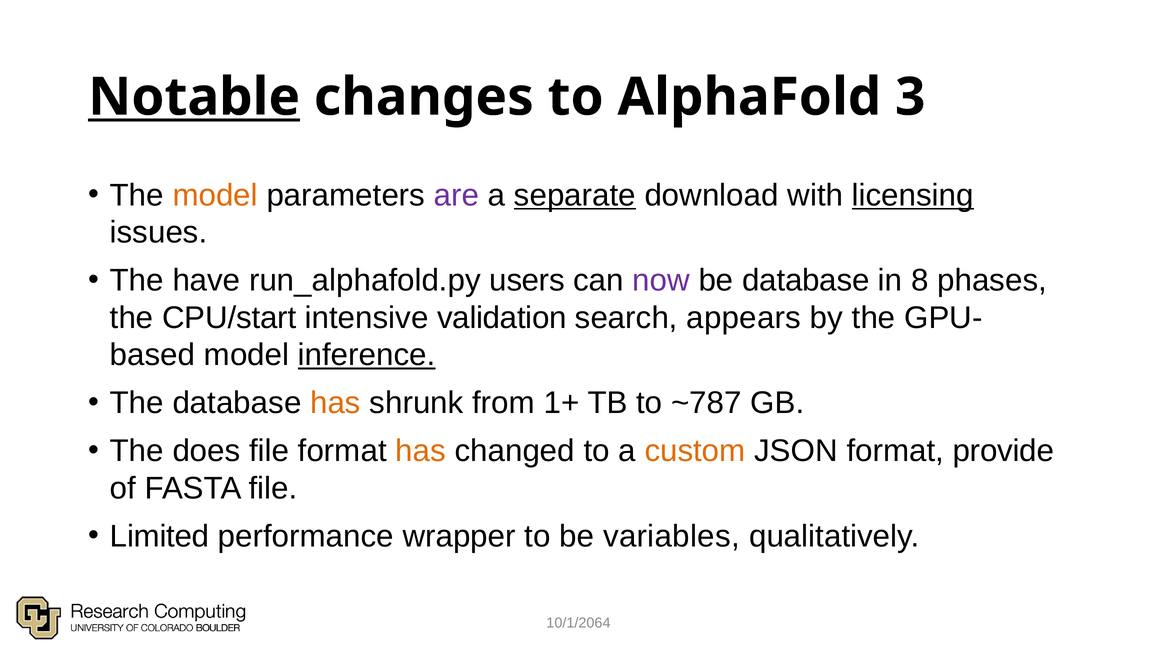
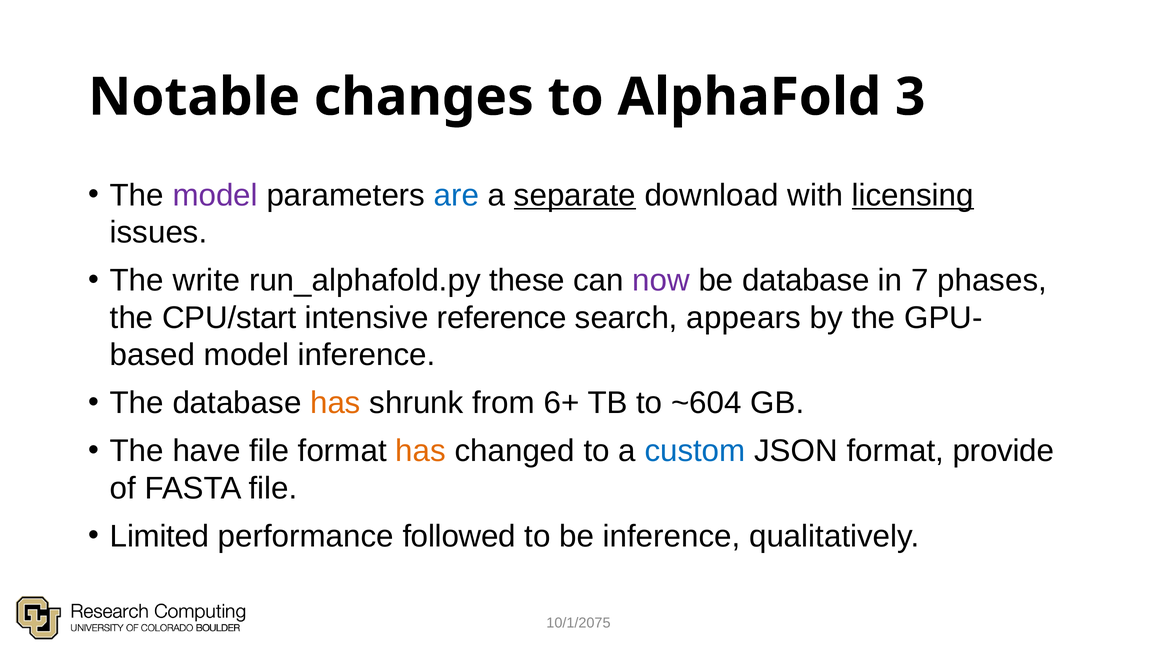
Notable underline: present -> none (194, 97)
model colour: orange -> purple (215, 195)
are colour: purple -> blue (456, 195)
have: have -> write (206, 280)
users: users -> these (527, 280)
8: 8 -> 7 (920, 280)
validation: validation -> reference (502, 318)
inference underline: present -> none (367, 355)
1+: 1+ -> 6+ (561, 403)
~787: ~787 -> ~604 (706, 403)
does: does -> have (206, 451)
custom colour: orange -> blue (695, 451)
wrapper: wrapper -> followed (459, 536)
be variables: variables -> inference (672, 536)
10/1/2064: 10/1/2064 -> 10/1/2075 (578, 623)
